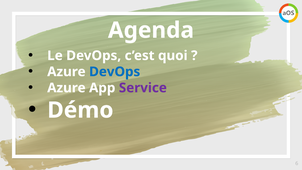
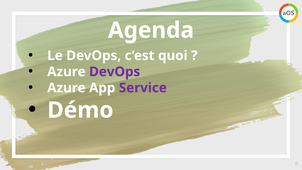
DevOps colour: blue -> purple (115, 72)
